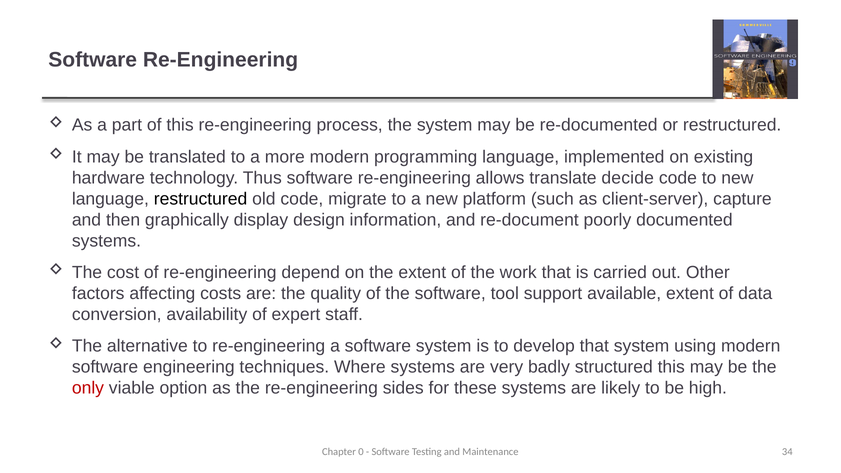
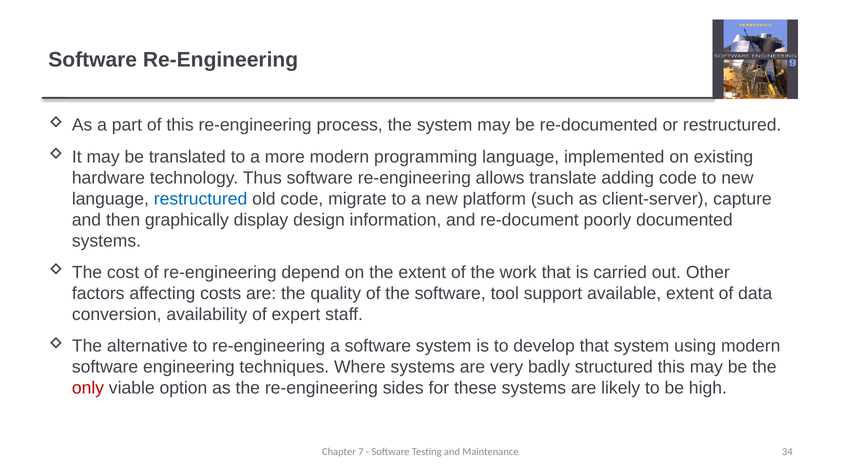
decide: decide -> adding (628, 178)
restructured colour: black -> blue (201, 199)
0: 0 -> 7 (361, 452)
